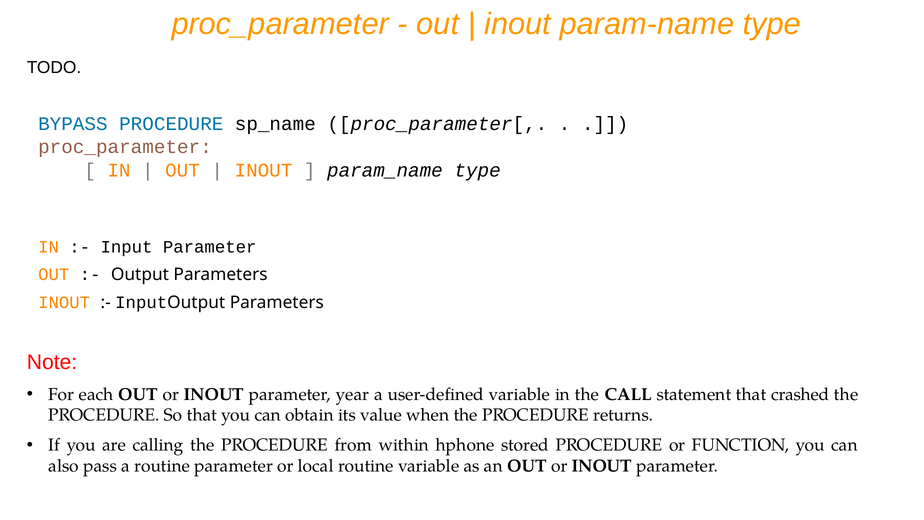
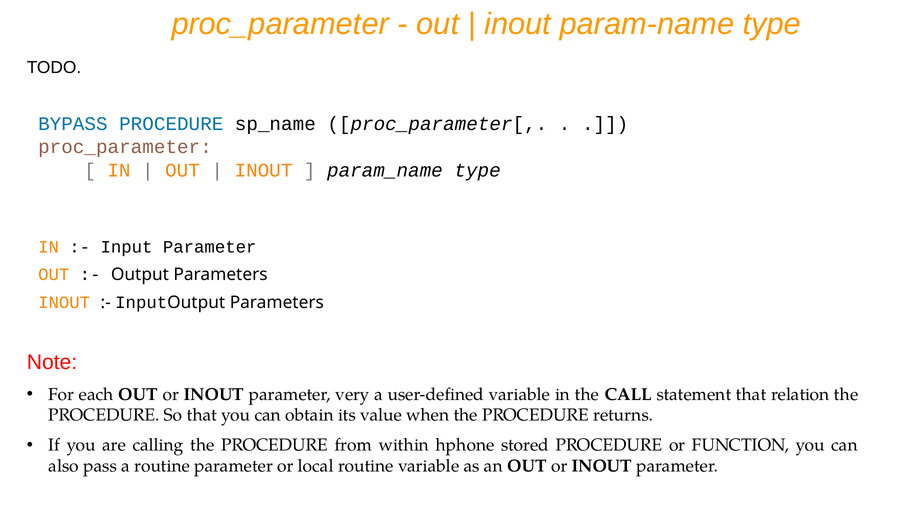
year: year -> very (353, 394)
crashed: crashed -> relation (800, 394)
